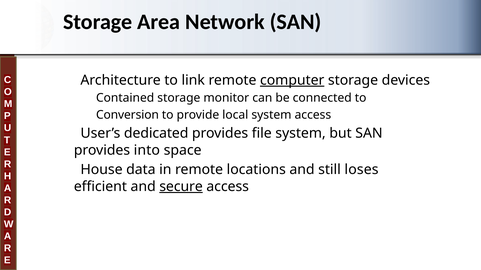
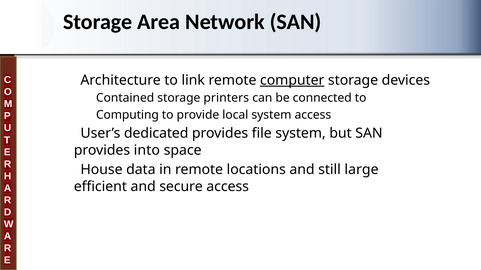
monitor: monitor -> printers (226, 98)
Conversion: Conversion -> Computing (127, 115)
loses: loses -> large (362, 170)
secure underline: present -> none (181, 187)
